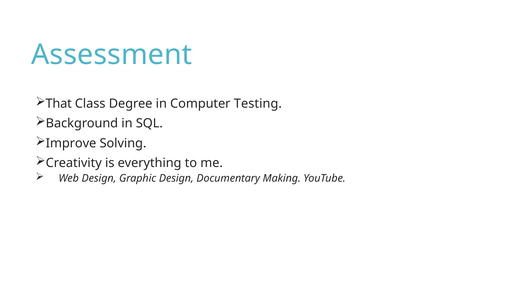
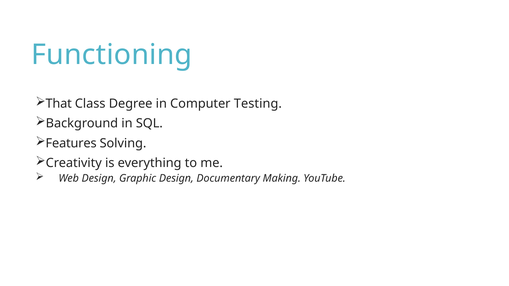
Assessment: Assessment -> Functioning (112, 55)
Improve: Improve -> Features (71, 143)
